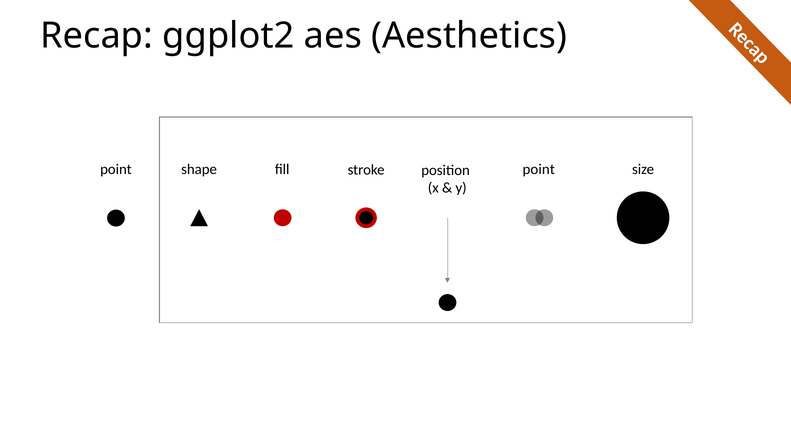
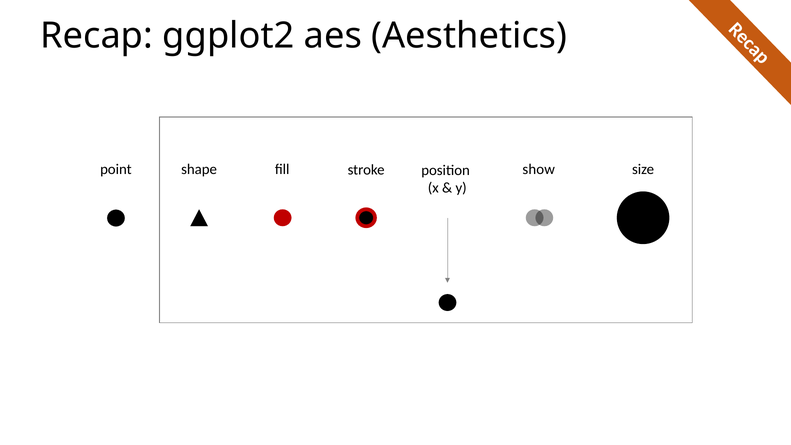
point: point -> show (539, 170)
